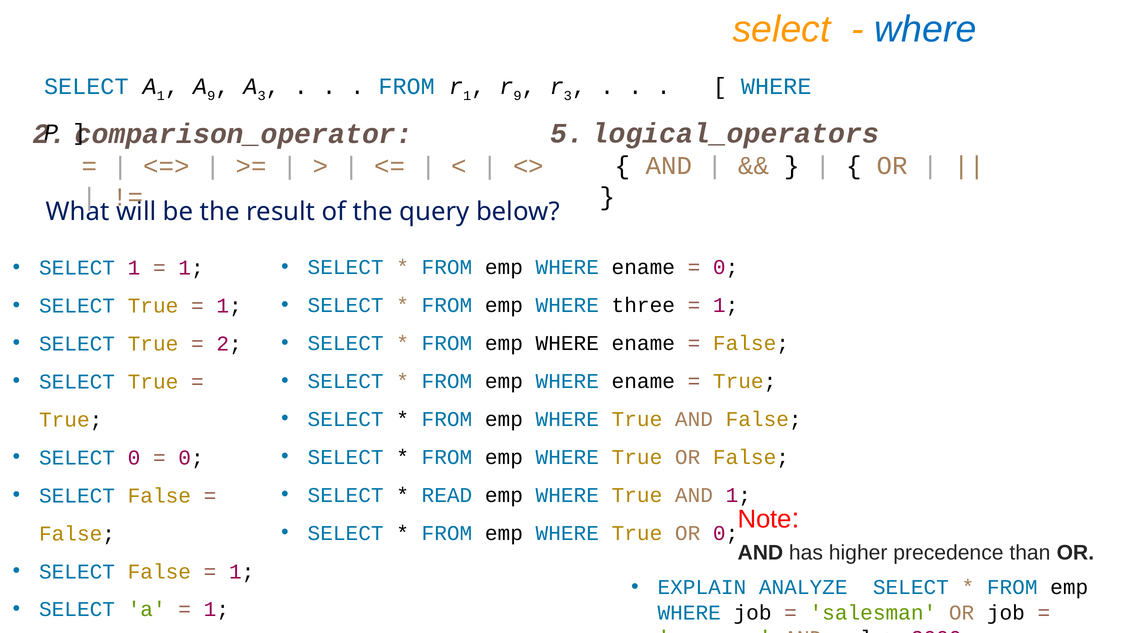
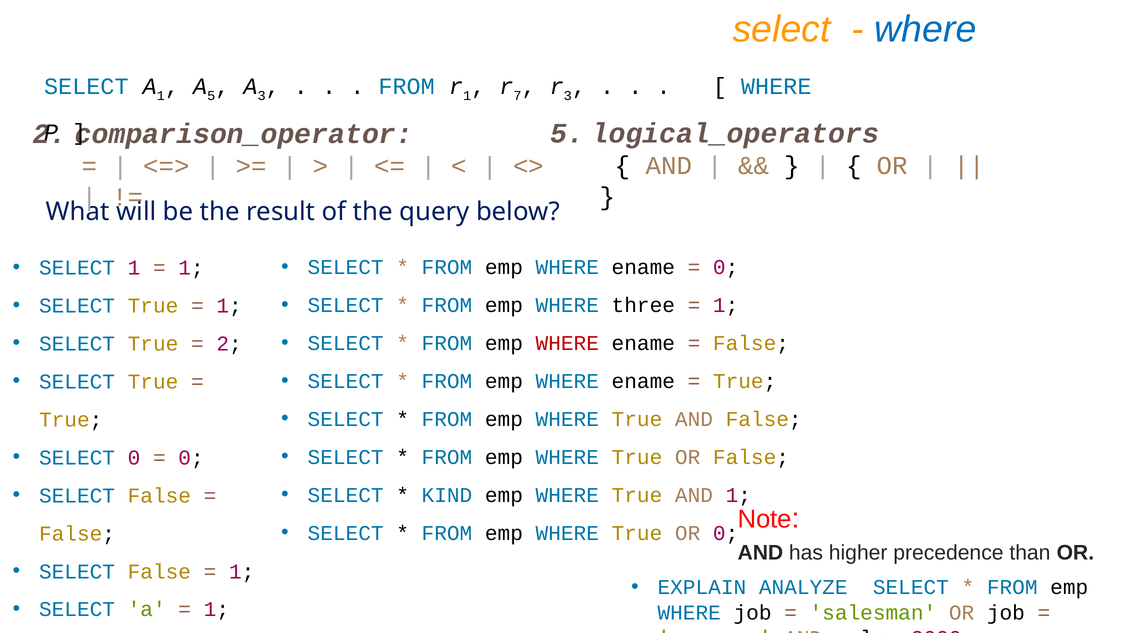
A 9: 9 -> 5 (211, 96)
9: 9 -> 7 (517, 96)
WHERE colour: black -> red (567, 343)
READ: READ -> KIND (447, 495)
